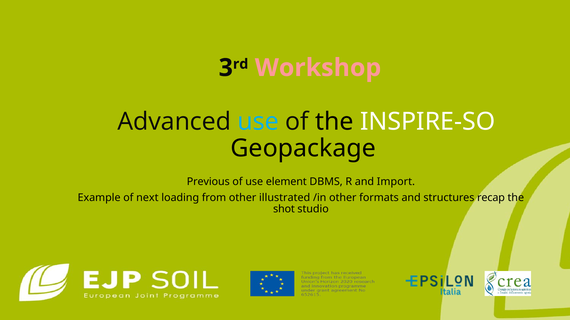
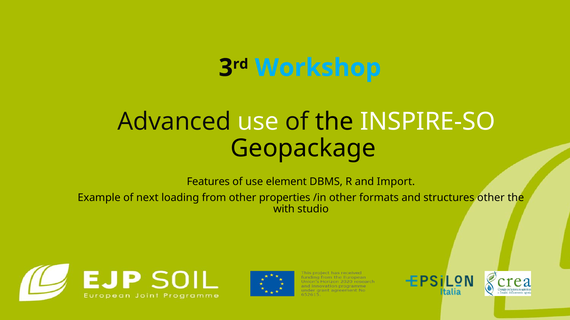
Workshop colour: pink -> light blue (318, 68)
use colour: light blue -> white (258, 122)
Previous: Previous -> Features (208, 182)
illustrated: illustrated -> properties (285, 198)
structures recap: recap -> other (491, 198)
shot: shot -> with (284, 210)
